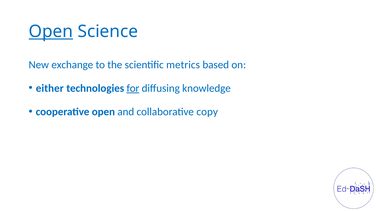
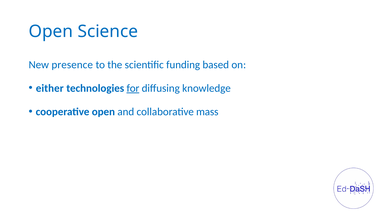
Open underline: present -> none (51, 32)
exchange: exchange -> presence (72, 65)
metrics: metrics -> funding (183, 65)
copy: copy -> mass (207, 112)
